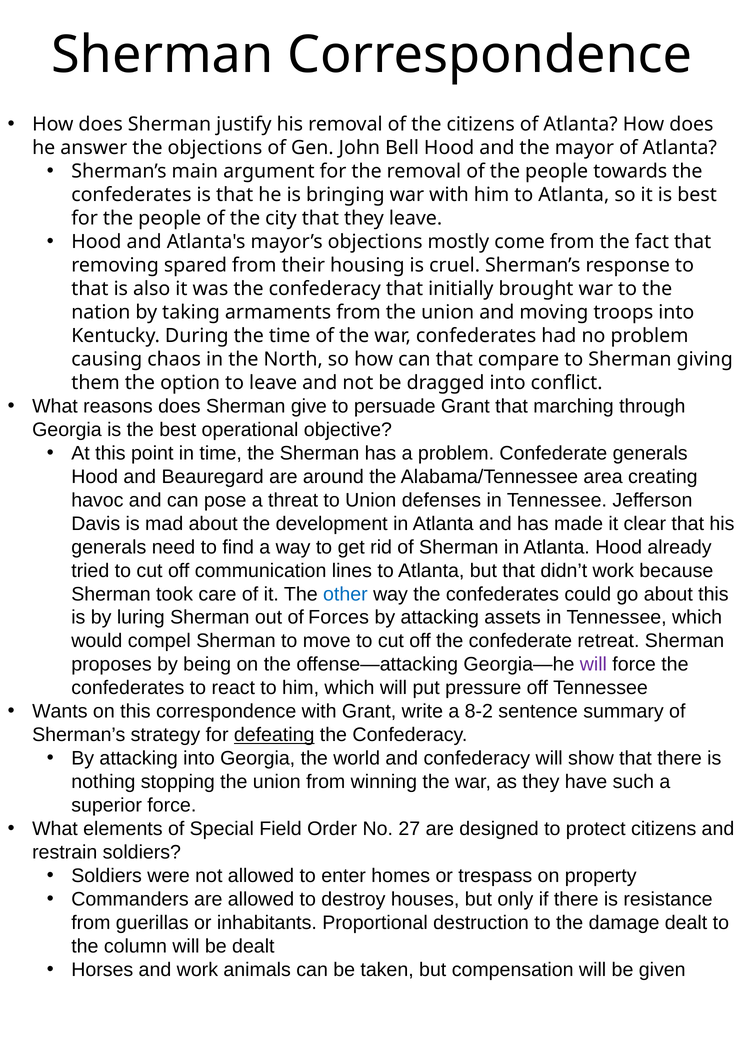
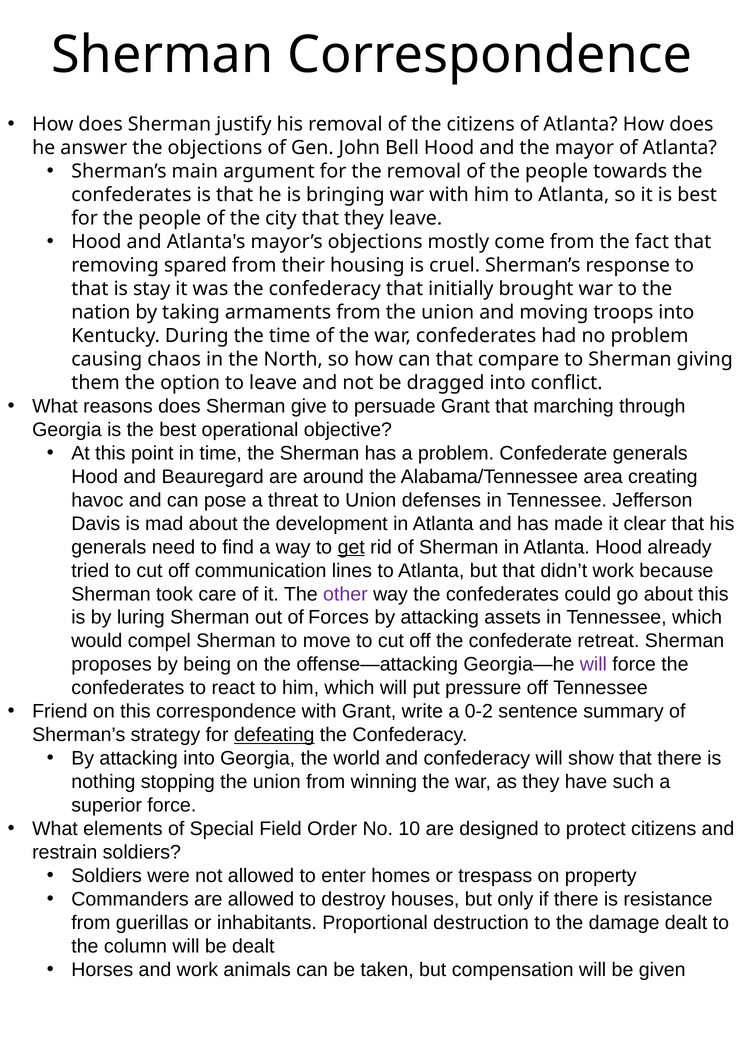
also: also -> stay (152, 289)
get underline: none -> present (351, 547)
other colour: blue -> purple (345, 594)
Wants: Wants -> Friend (60, 712)
8-2: 8-2 -> 0-2 (479, 712)
27: 27 -> 10 (409, 829)
